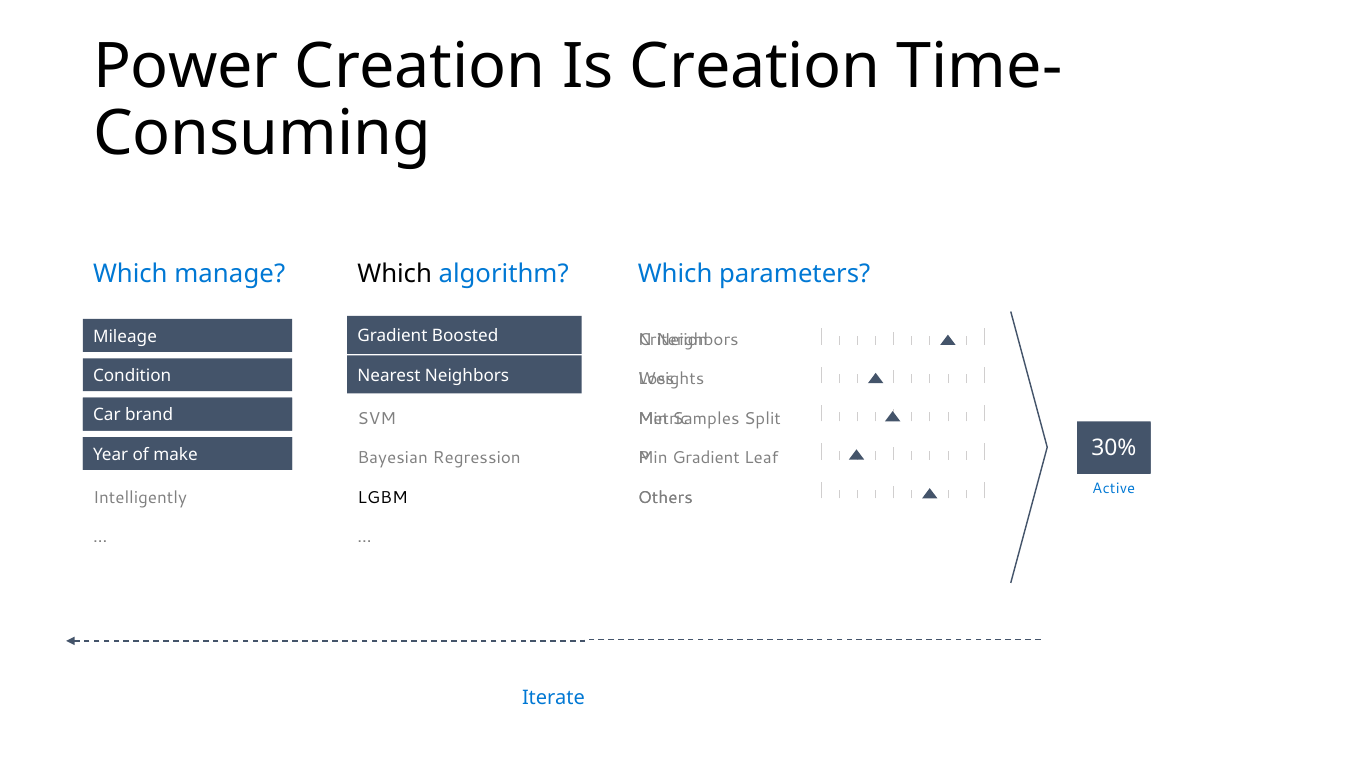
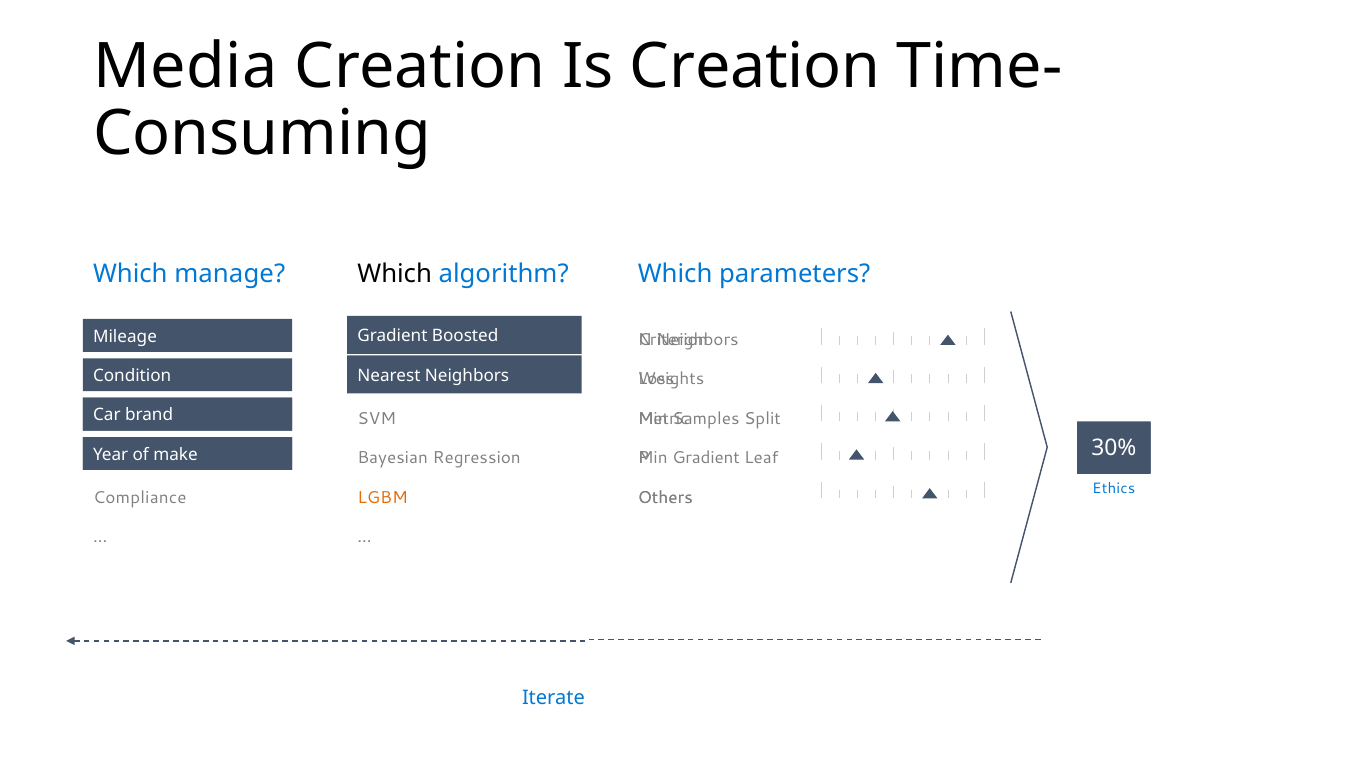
Power: Power -> Media (186, 66)
Active: Active -> Ethics (1114, 489)
Intelligently: Intelligently -> Compliance (140, 498)
LGBM colour: black -> orange (383, 498)
